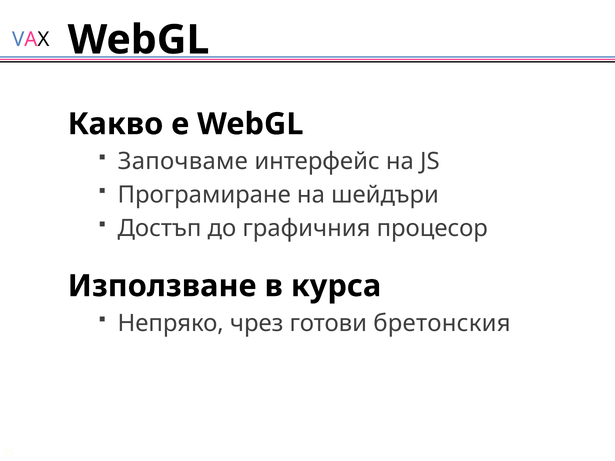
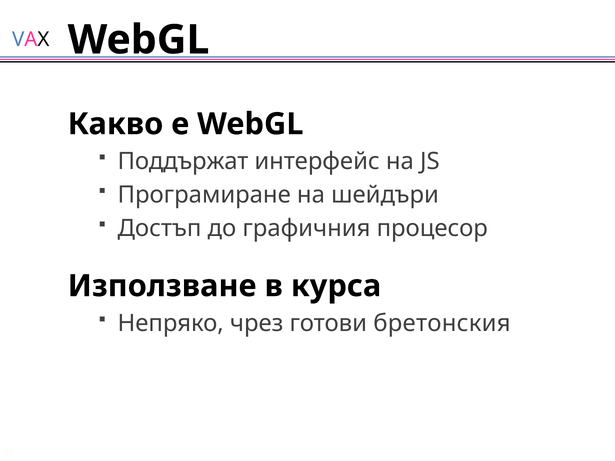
Започваме: Започваме -> Поддържат (183, 161)
